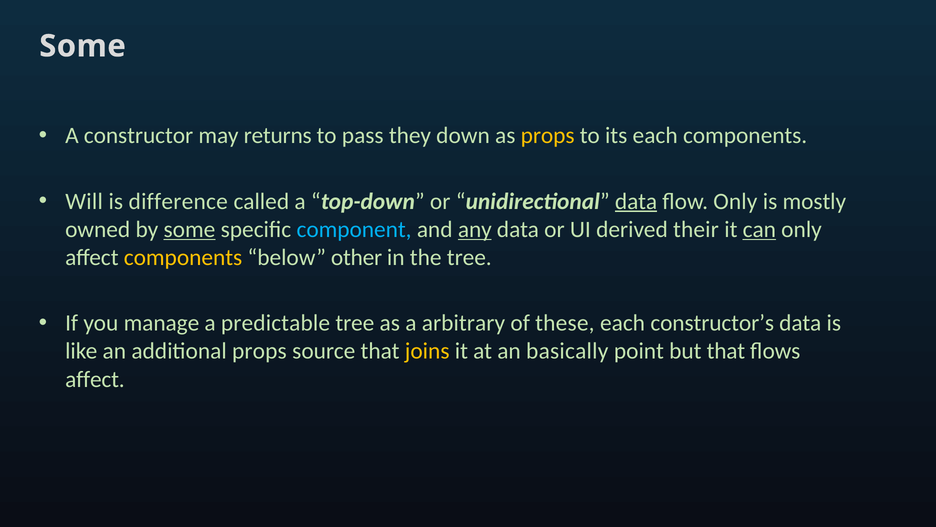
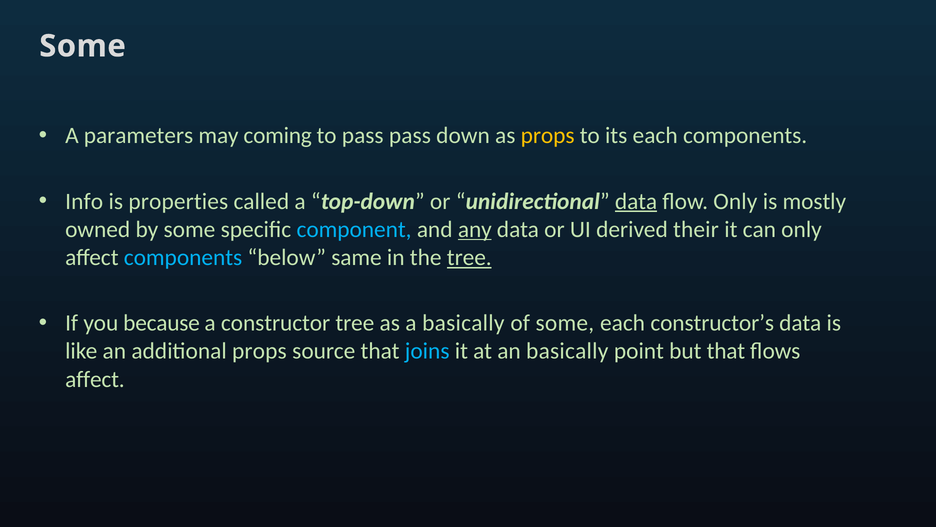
constructor: constructor -> parameters (139, 136)
returns: returns -> coming (278, 136)
pass they: they -> pass (410, 136)
Will: Will -> Info (84, 201)
difference: difference -> properties (178, 201)
some underline: present -> none (189, 229)
can underline: present -> none (759, 229)
components colour: yellow -> light blue (183, 257)
other: other -> same (356, 257)
tree underline: none -> present (469, 257)
manage: manage -> because (162, 323)
predictable: predictable -> constructor (276, 323)
a arbitrary: arbitrary -> basically (463, 323)
of these: these -> some (565, 323)
joins colour: yellow -> light blue (427, 351)
